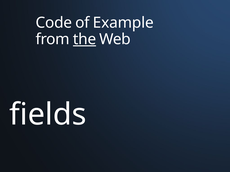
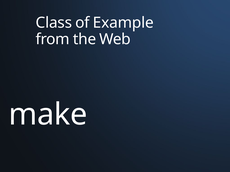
Code: Code -> Class (54, 23)
the underline: present -> none (85, 39)
fields: fields -> make (48, 115)
